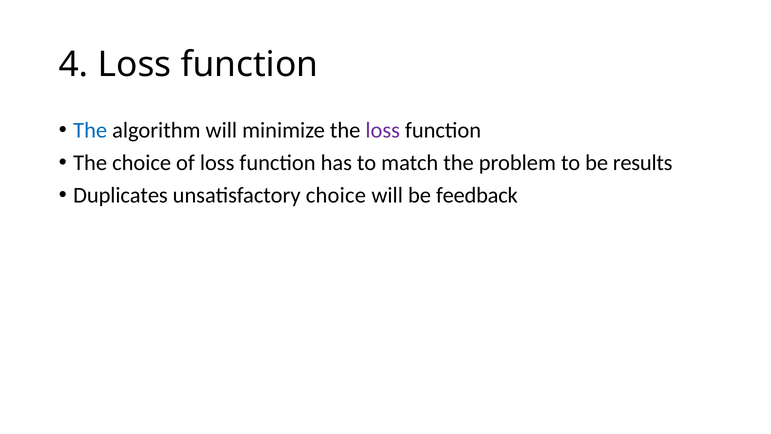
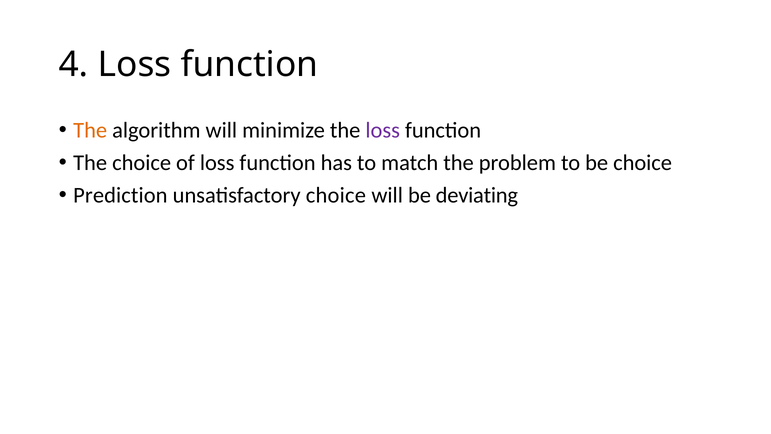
The colour: blue -> orange (90, 130)
be results: results -> choice (643, 163)
Duplicates: Duplicates -> Prediction (120, 195)
feedback: feedback -> deviating (477, 195)
